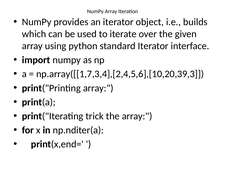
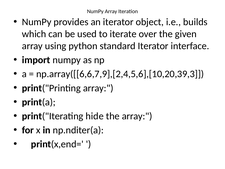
np.array([[1,7,3,4],[2,4,5,6],[10,20,39,3: np.array([[1,7,3,4],[2,4,5,6],[10,20,39,3 -> np.array([[6,6,7,9],[2,4,5,6],[10,20,39,3 (120, 74)
trick: trick -> hide (95, 116)
